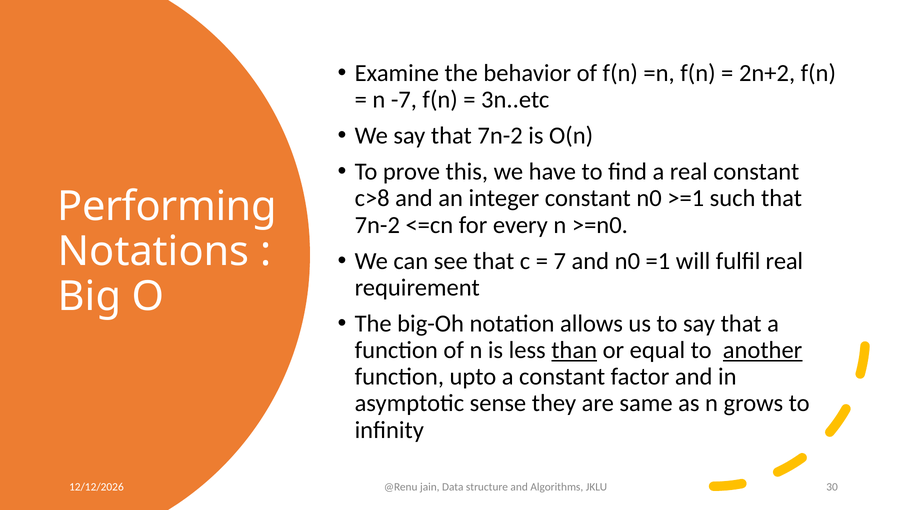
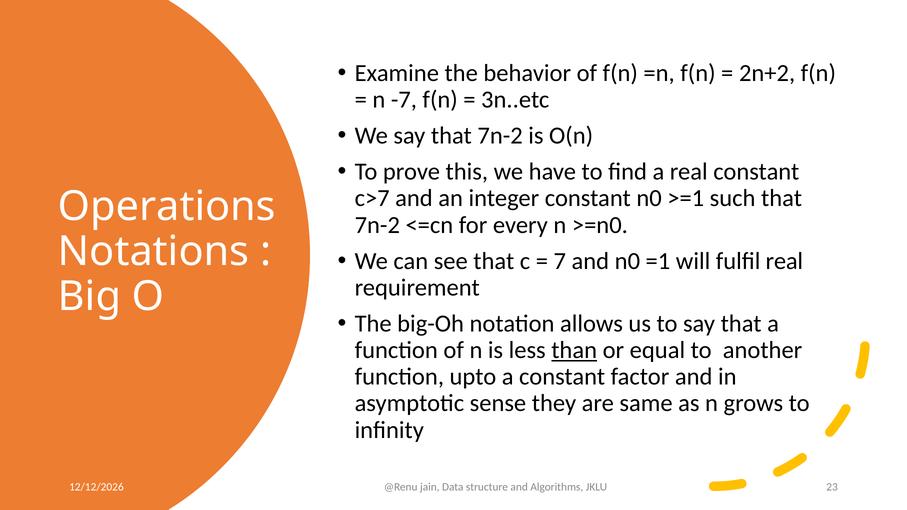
c>8: c>8 -> c>7 (372, 198)
Performing: Performing -> Operations (167, 207)
another underline: present -> none (763, 350)
30: 30 -> 23 (832, 487)
